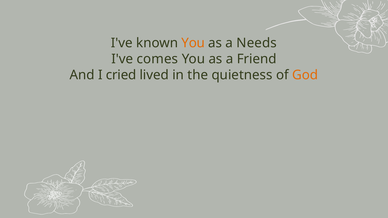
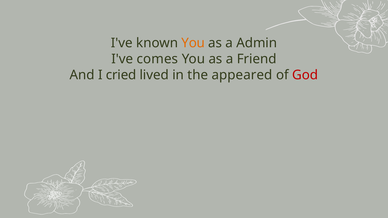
Needs: Needs -> Admin (257, 43)
quietness: quietness -> appeared (242, 75)
God colour: orange -> red (305, 75)
